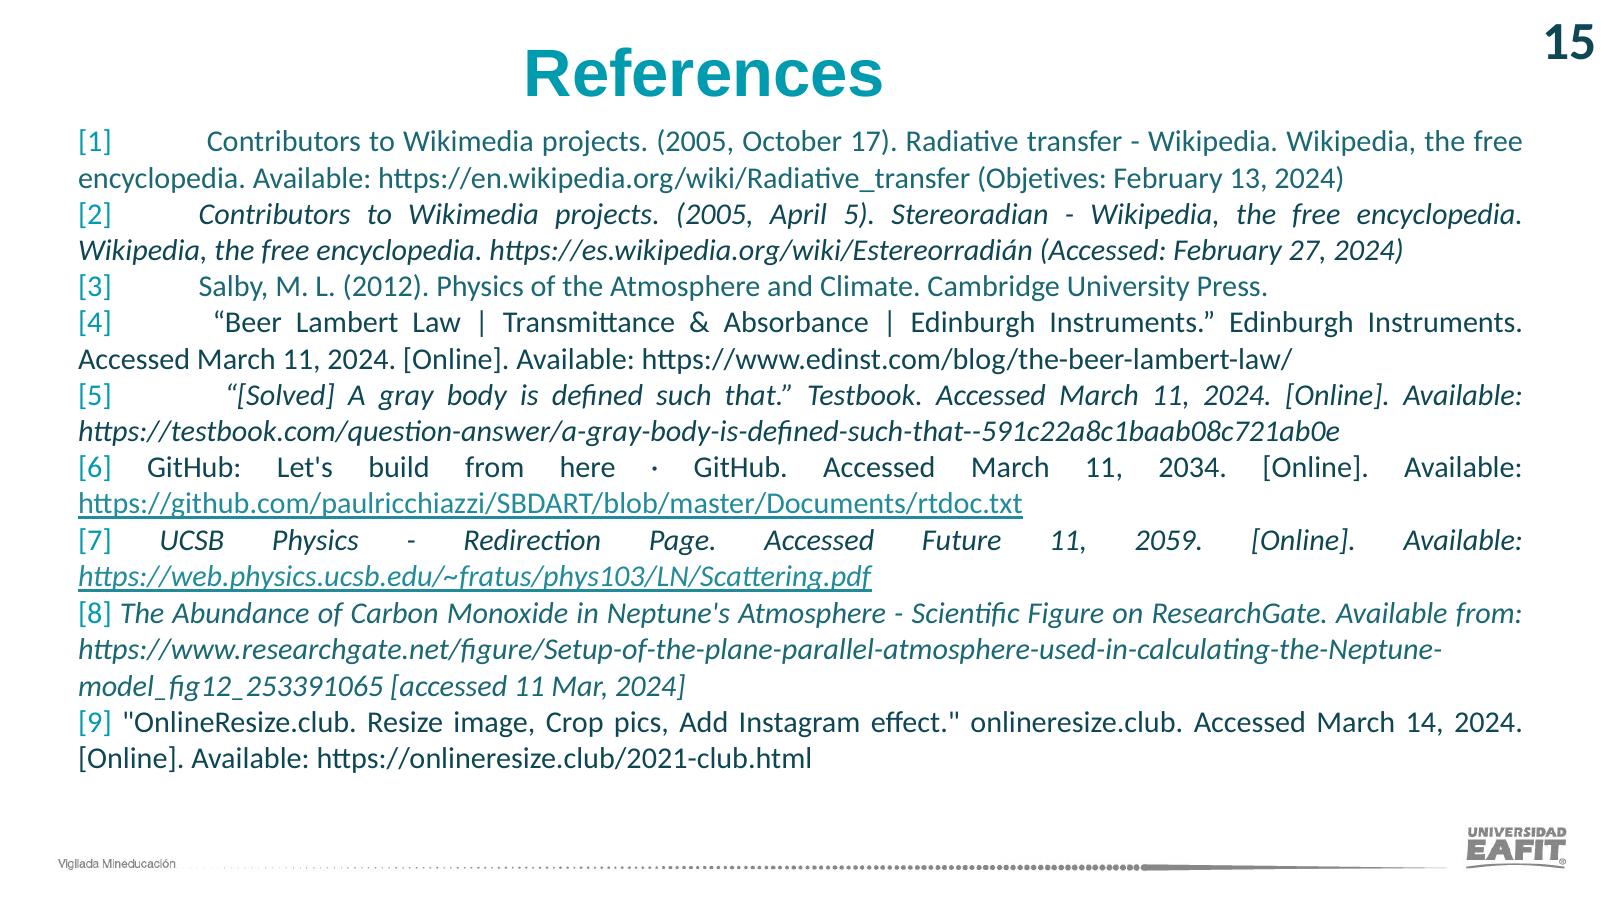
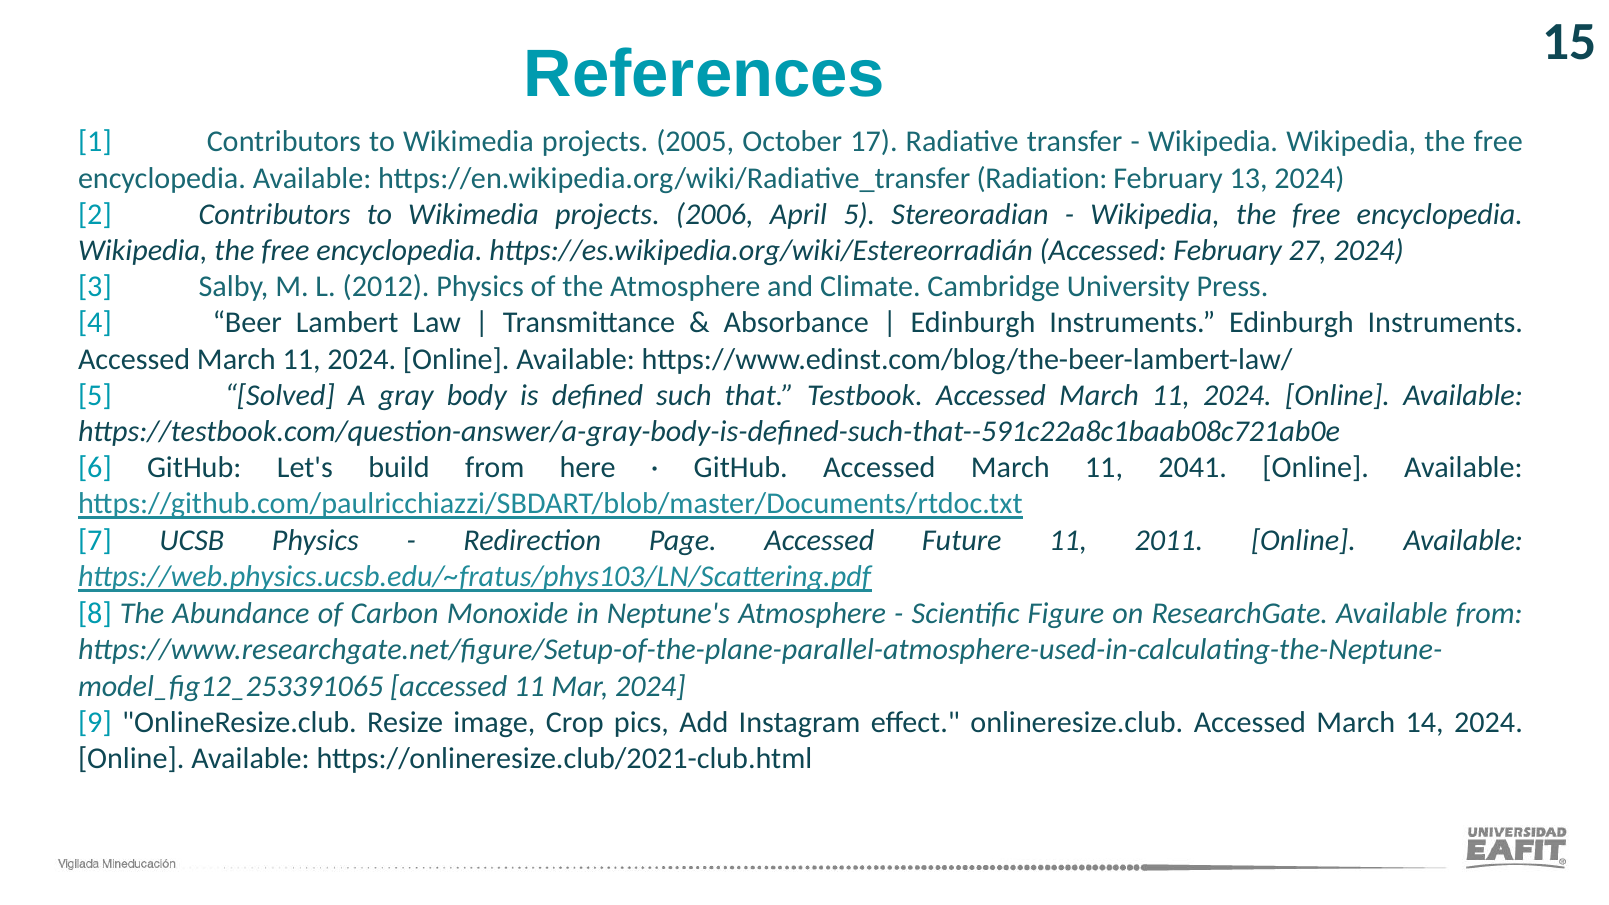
Objetives: Objetives -> Radiation (1042, 178)
2005: 2005 -> 2006 (715, 214)
2034: 2034 -> 2041 (1193, 468)
2059: 2059 -> 2011 (1169, 541)
